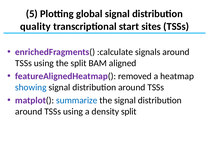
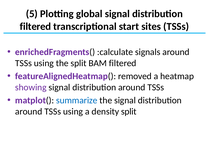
quality: quality -> filtered (35, 26)
BAM aligned: aligned -> filtered (123, 63)
showing colour: blue -> purple (31, 87)
